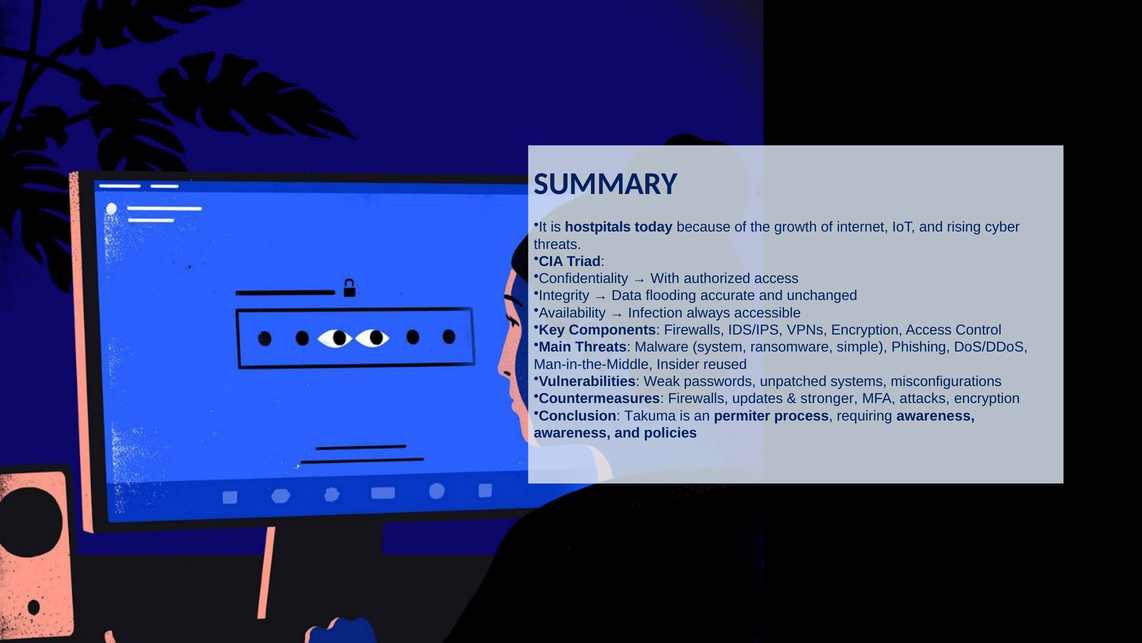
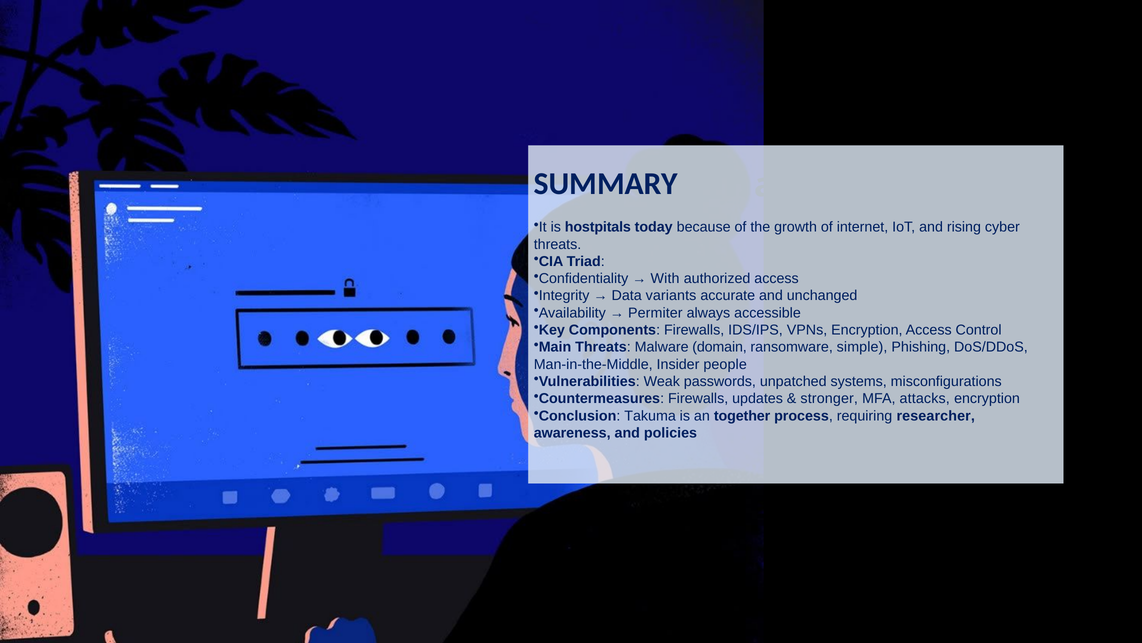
flooding: flooding -> variants (671, 295)
Infection: Infection -> Permiter (655, 313)
system: system -> domain (720, 347)
reused: reused -> people (725, 364)
permiter: permiter -> together (742, 415)
requiring awareness: awareness -> researcher (936, 415)
